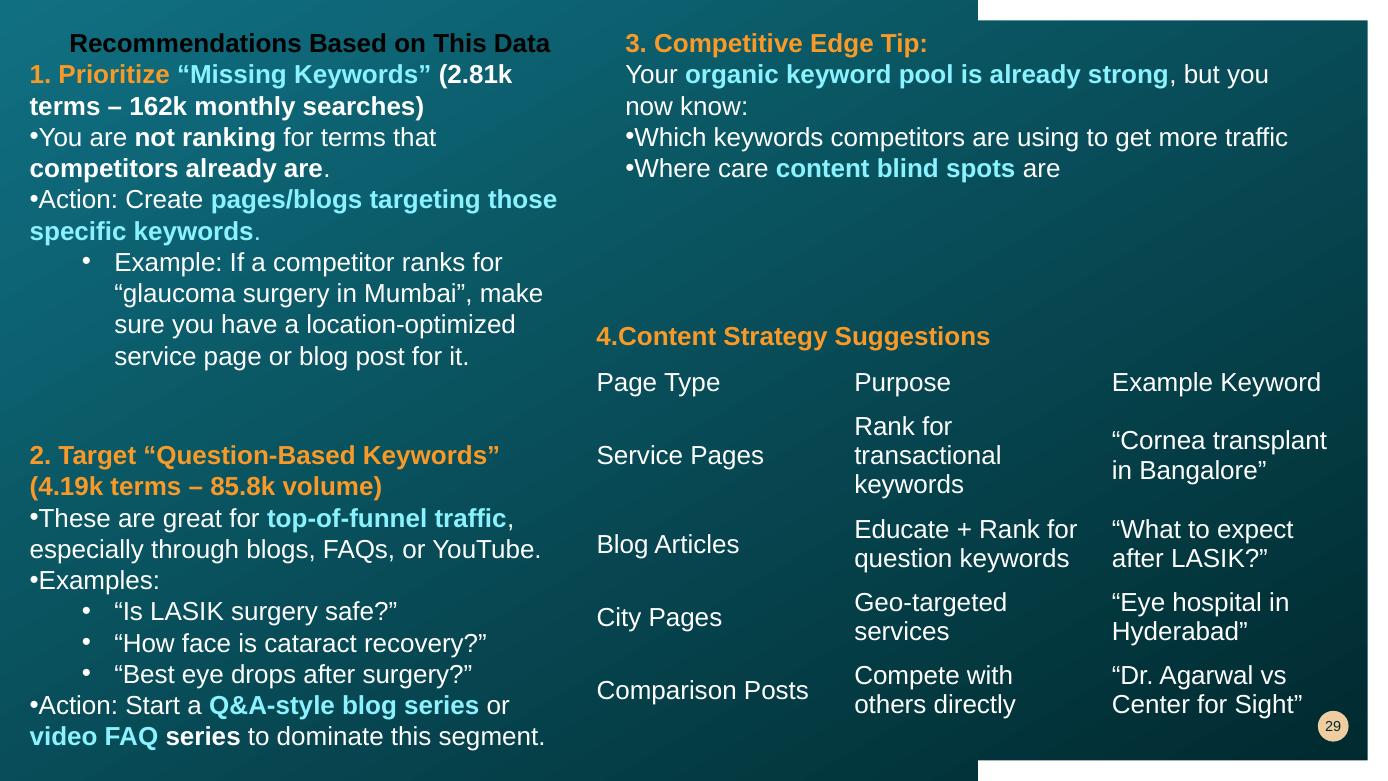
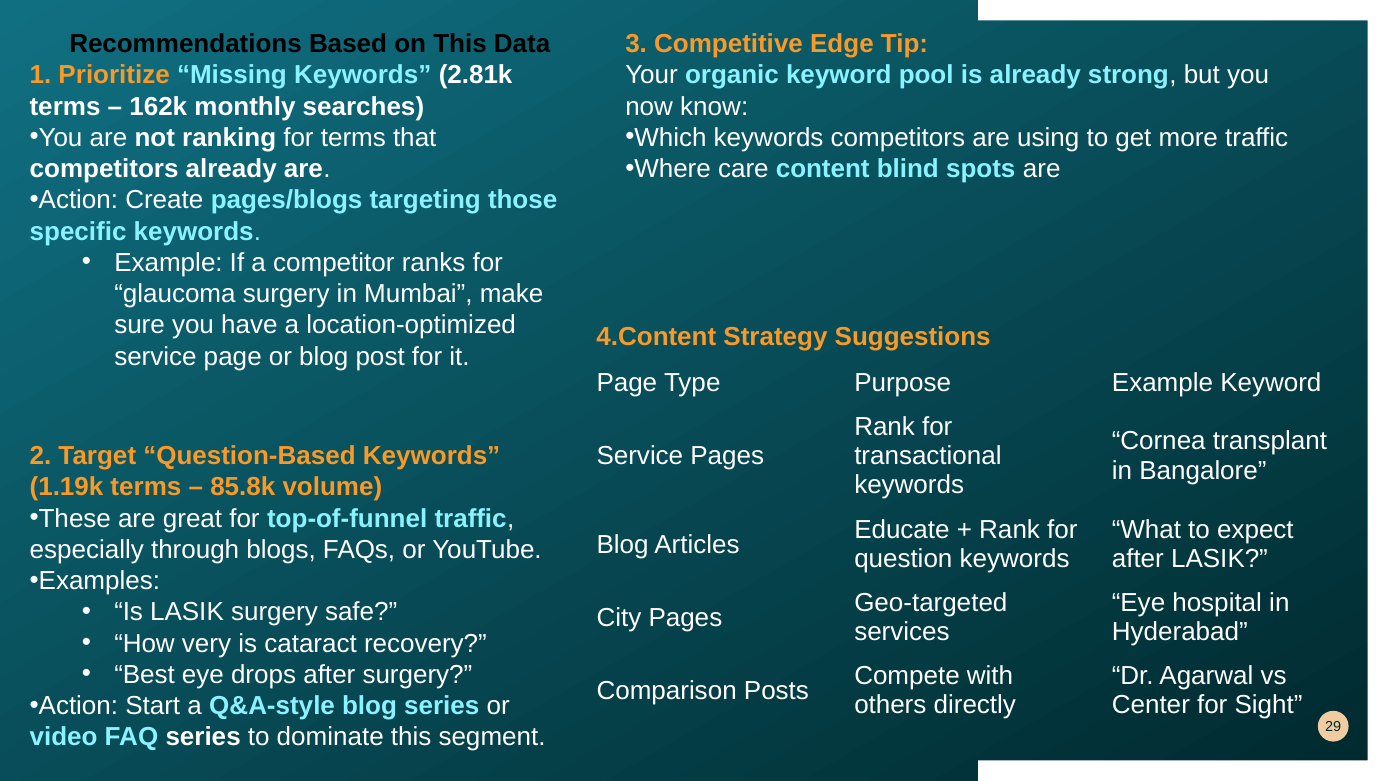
4.19k: 4.19k -> 1.19k (67, 487)
face: face -> very (207, 643)
